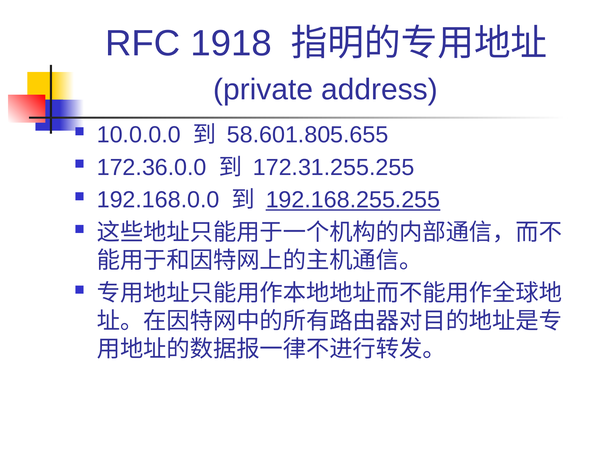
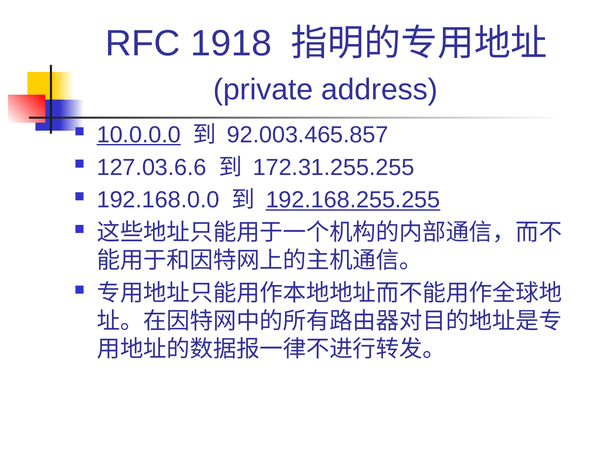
10.0.0.0 underline: none -> present (139, 135)
58.601.805.655: 58.601.805.655 -> 92.003.465.857 (308, 135)
172.36.0.0: 172.36.0.0 -> 127.03.6.6 (152, 167)
